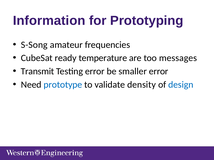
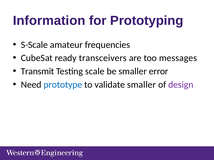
S-Song: S-Song -> S-Scale (34, 45)
temperature: temperature -> transceivers (103, 58)
Testing error: error -> scale (95, 72)
validate density: density -> smaller (142, 85)
design colour: blue -> purple (181, 85)
